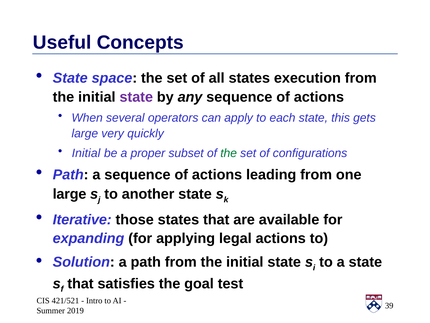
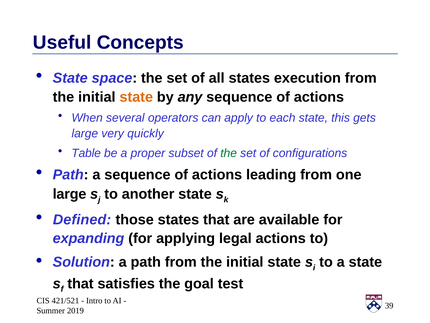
state colour: purple -> orange (136, 97)
Initial: Initial -> Table (86, 153)
Iterative: Iterative -> Defined (82, 219)
